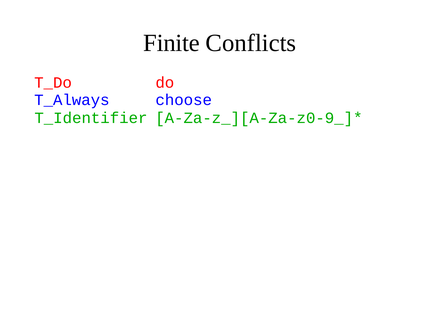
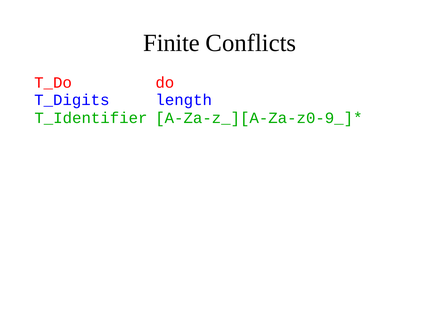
T_Always: T_Always -> T_Digits (72, 100)
choose: choose -> length (184, 100)
